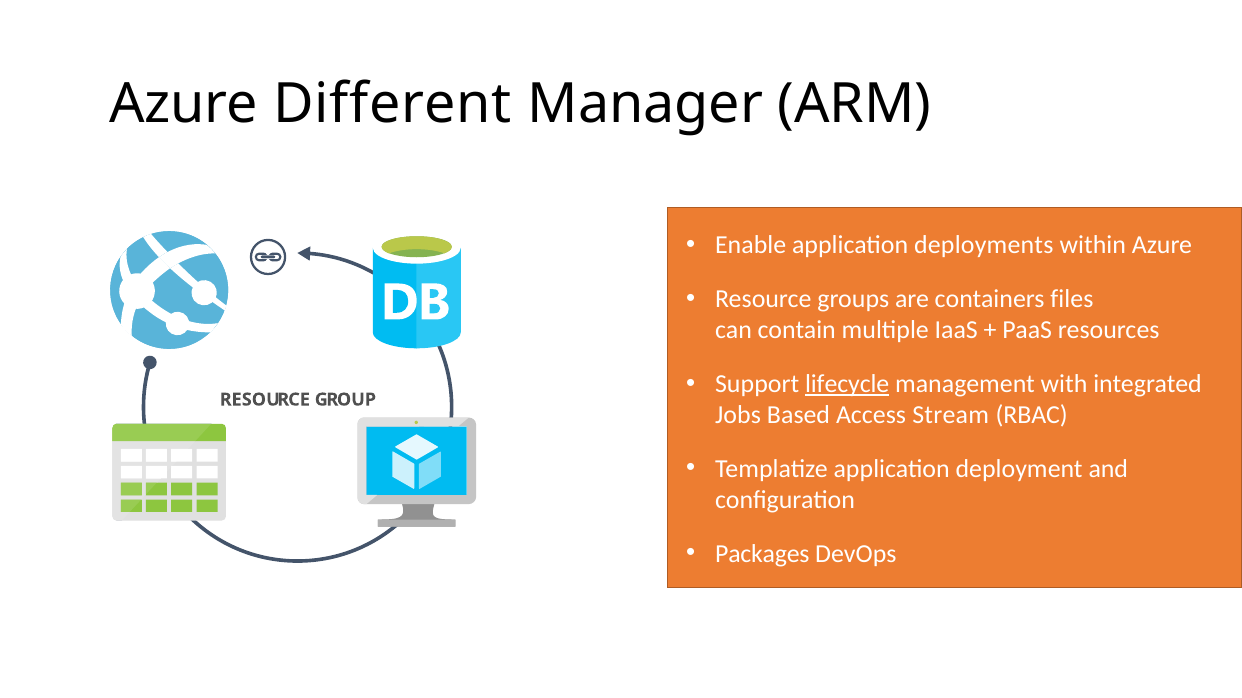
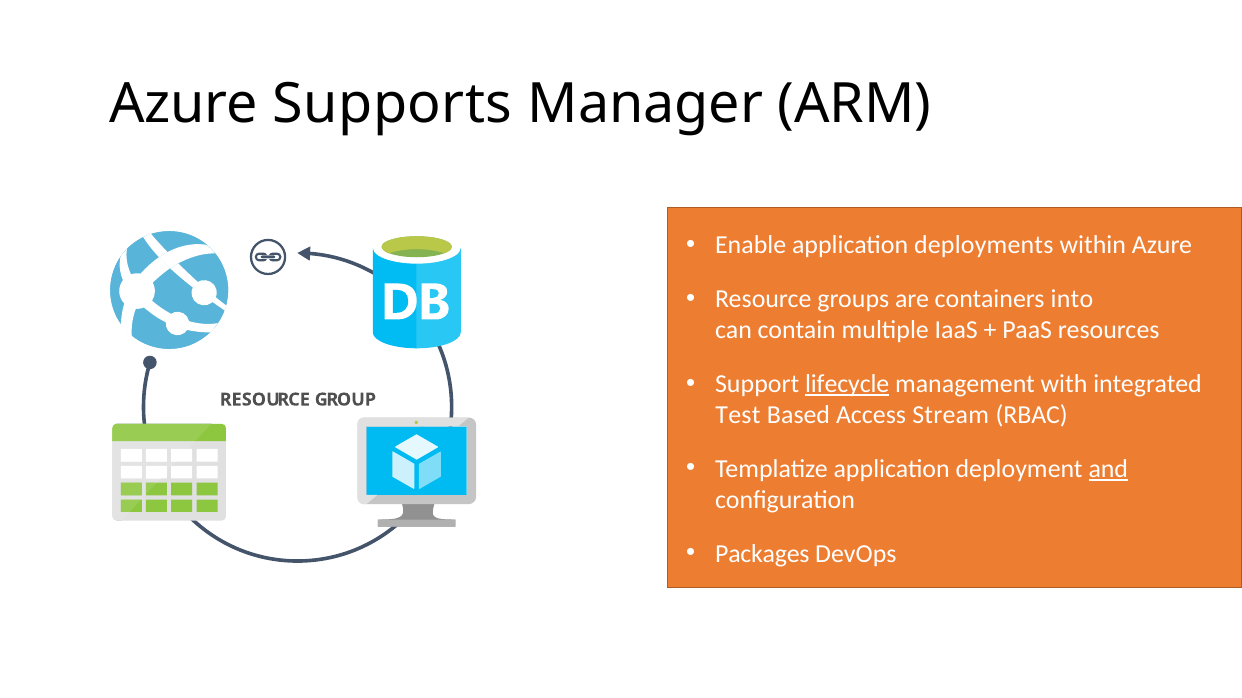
Different: Different -> Supports (393, 104)
files: files -> into (1072, 299)
Jobs: Jobs -> Test (738, 415)
and underline: none -> present (1108, 469)
